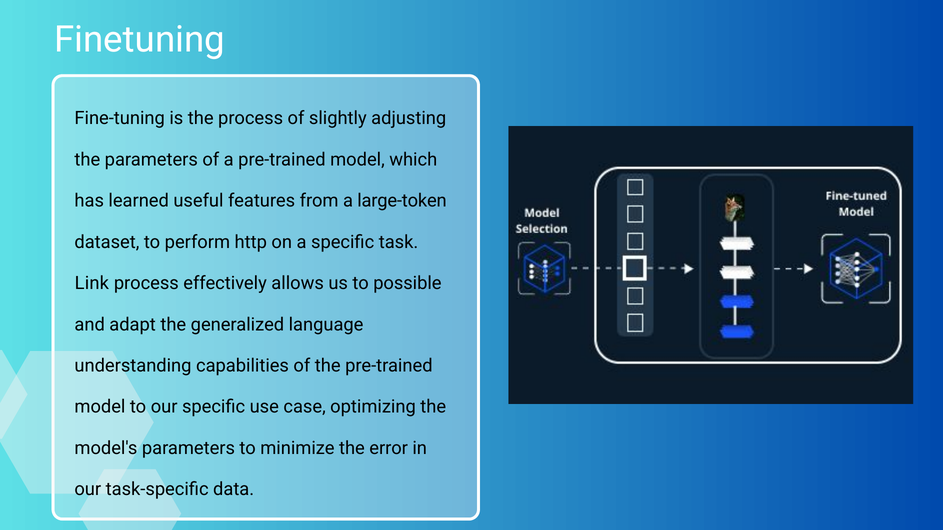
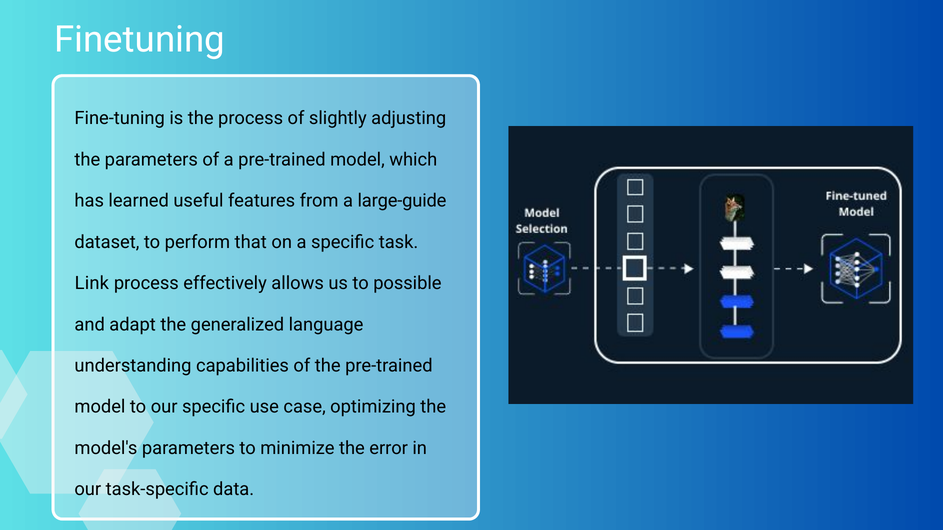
large-token: large-token -> large-guide (402, 201)
http: http -> that (251, 242)
